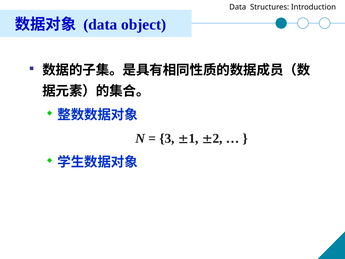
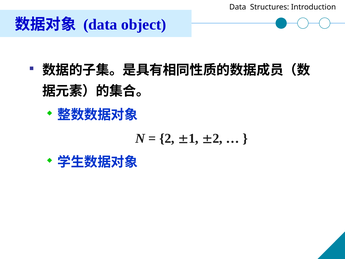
3: 3 -> 2 (167, 138)
